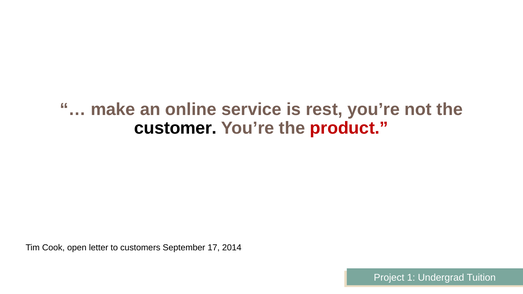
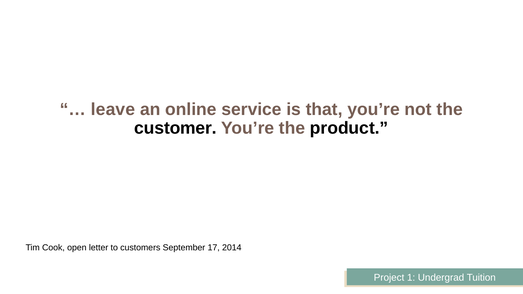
make: make -> leave (113, 109)
rest: rest -> that (324, 109)
product colour: red -> black (349, 128)
